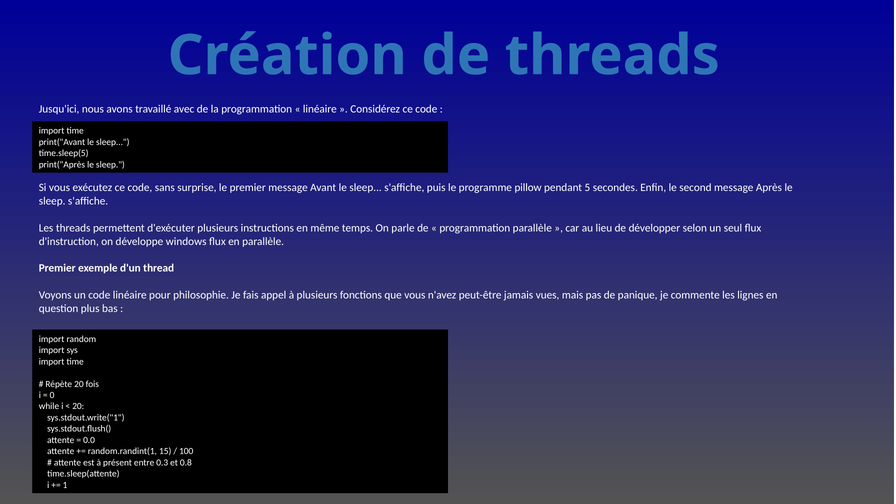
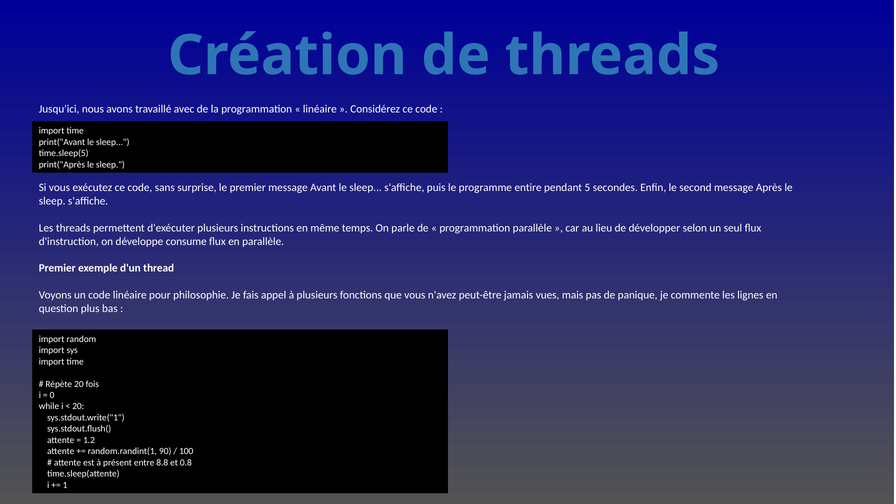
pillow: pillow -> entire (528, 188)
windows: windows -> consume (186, 241)
0.0: 0.0 -> 1.2 (89, 440)
15: 15 -> 90 (165, 451)
0.3: 0.3 -> 8.8 (162, 462)
